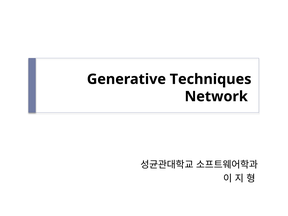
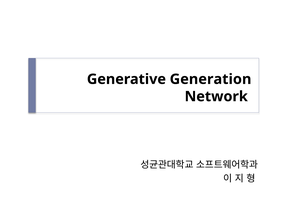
Techniques: Techniques -> Generation (211, 79)
